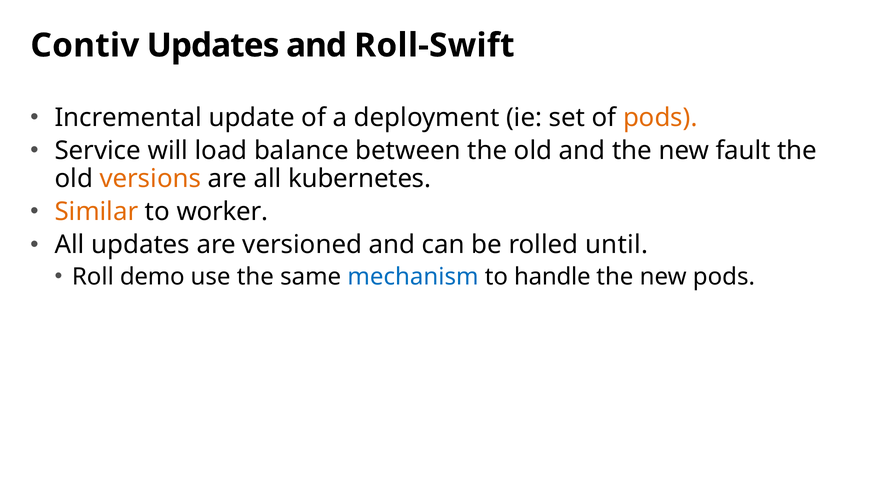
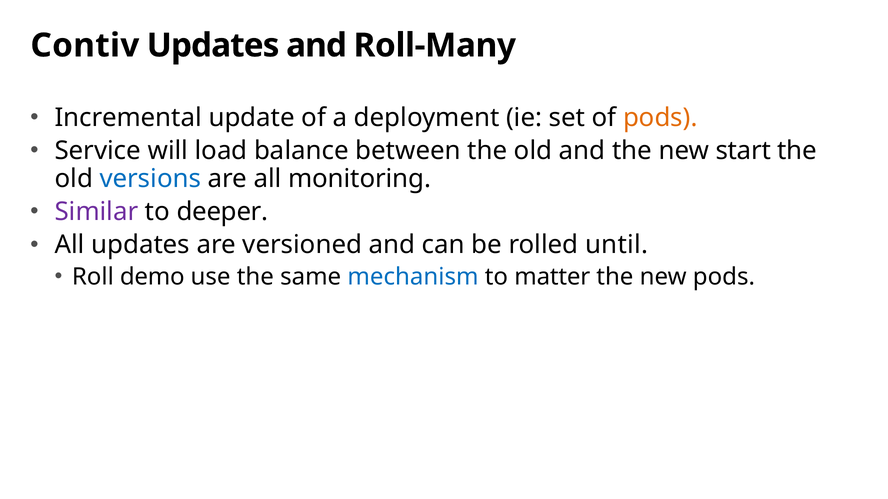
Roll-Swift: Roll-Swift -> Roll-Many (435, 46)
fault: fault -> start (743, 151)
versions colour: orange -> blue (150, 179)
kubernetes: kubernetes -> monitoring (360, 179)
Similar colour: orange -> purple (96, 212)
worker: worker -> deeper (222, 212)
handle: handle -> matter (552, 277)
